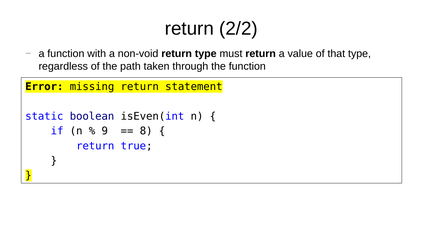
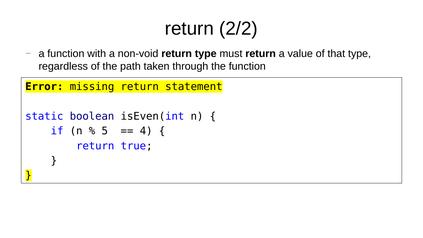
9: 9 -> 5 (105, 131)
8: 8 -> 4 (146, 131)
